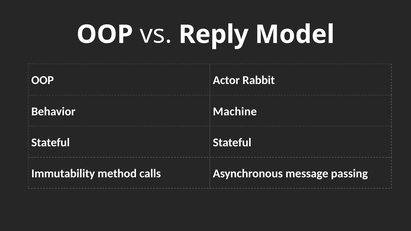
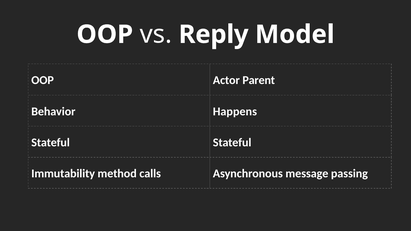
Rabbit: Rabbit -> Parent (259, 80)
Machine: Machine -> Happens (235, 112)
